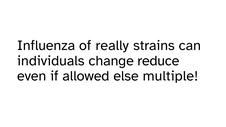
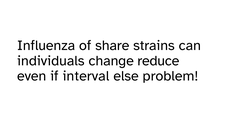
really: really -> share (112, 45)
allowed: allowed -> interval (86, 76)
multiple: multiple -> problem (171, 76)
